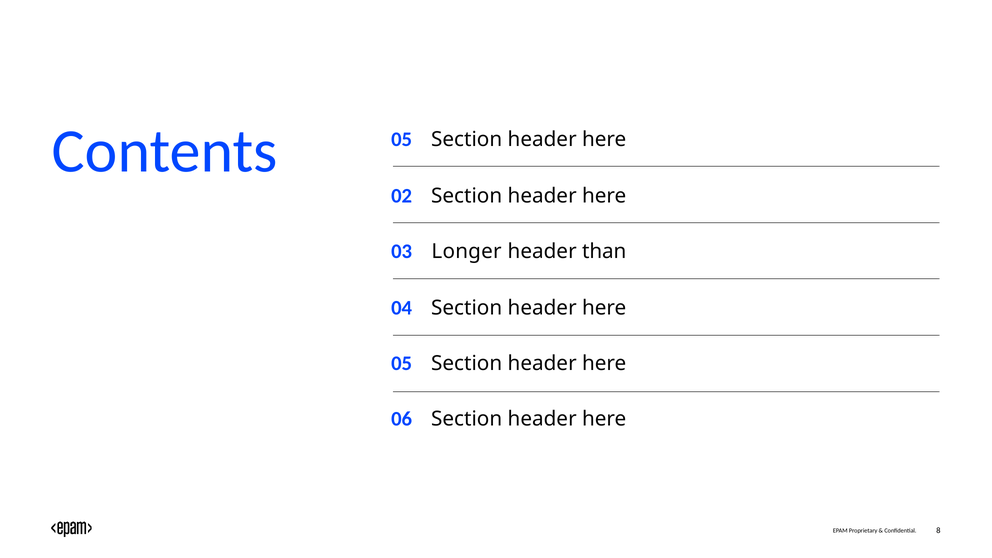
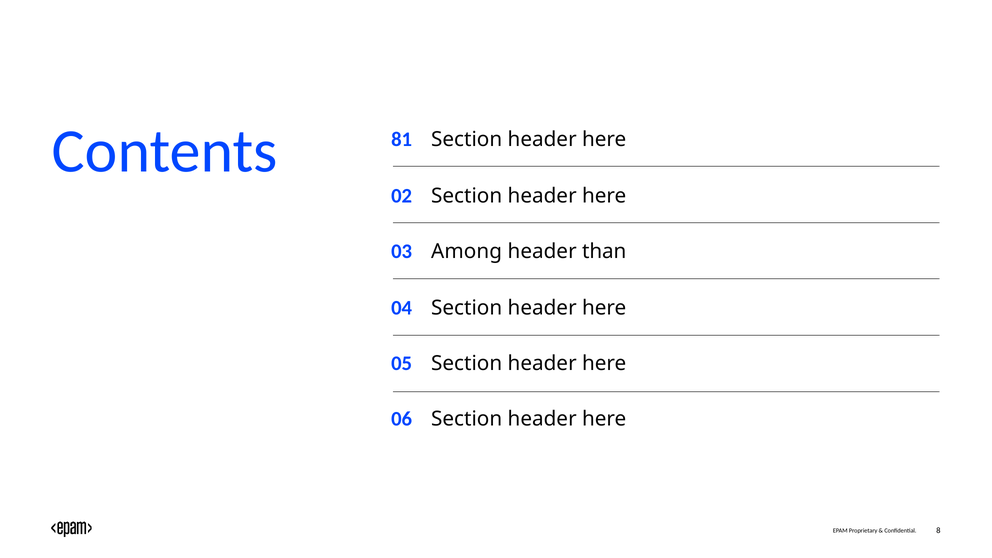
Contents 05: 05 -> 81 (402, 139)
Longer: Longer -> Among (467, 251)
